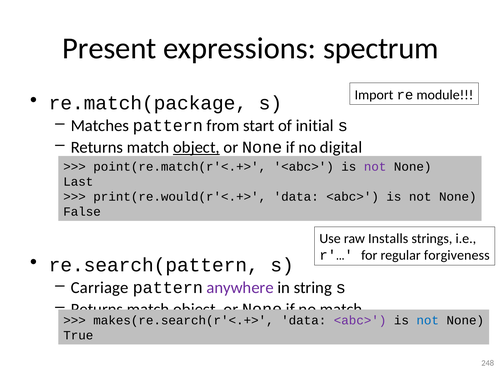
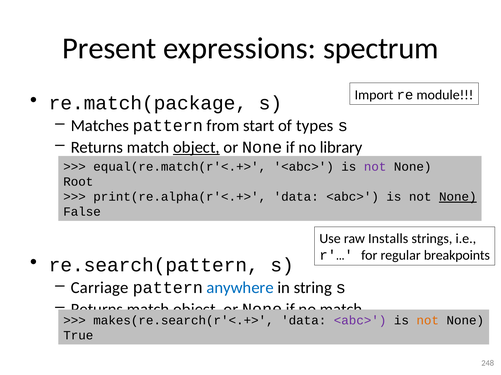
initial: initial -> types (315, 126)
digital: digital -> library (341, 147)
point(re.match(r'<.+>: point(re.match(r'<.+> -> equal(re.match(r'<.+> (180, 167)
Last: Last -> Root (78, 182)
print(re.would(r'<.+>: print(re.would(r'<.+> -> print(re.alpha(r'<.+> (180, 197)
None underline: none -> present (458, 197)
forgiveness: forgiveness -> breakpoints (457, 256)
anywhere colour: purple -> blue (240, 288)
not colour: blue -> orange (428, 321)
